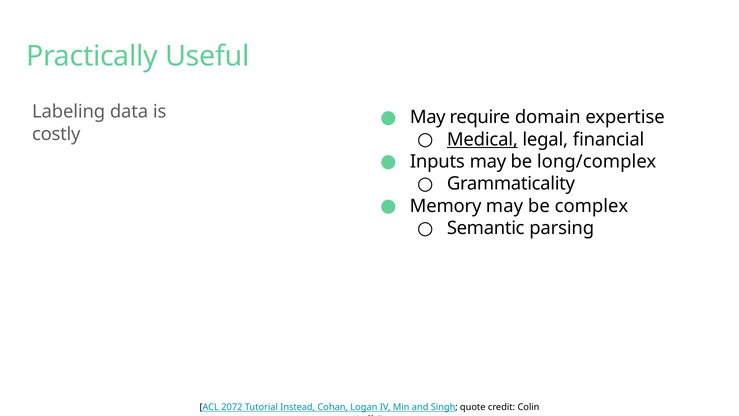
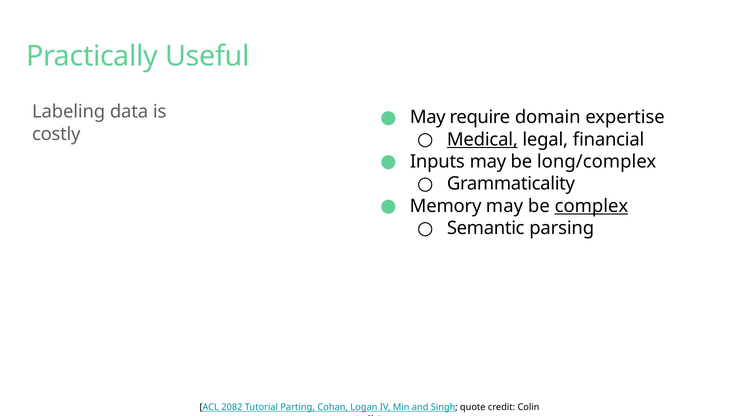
complex underline: none -> present (591, 206)
2072: 2072 -> 2082 (232, 407)
Instead: Instead -> Parting (298, 407)
